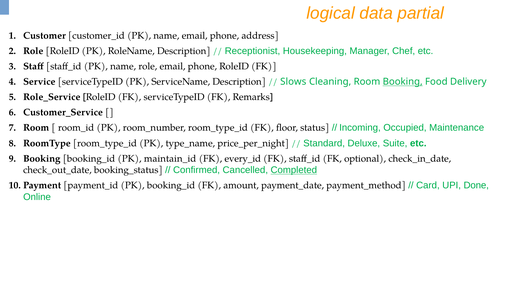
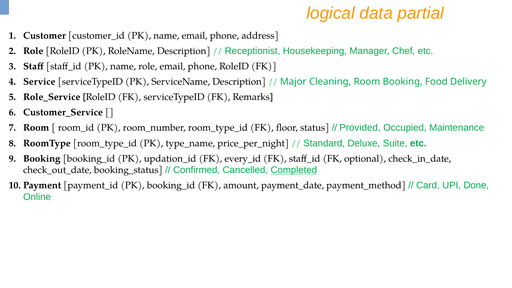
Slows: Slows -> Major (293, 82)
Booking underline: present -> none (403, 82)
Incoming: Incoming -> Provided (360, 128)
maintain_id: maintain_id -> updation_id (170, 159)
